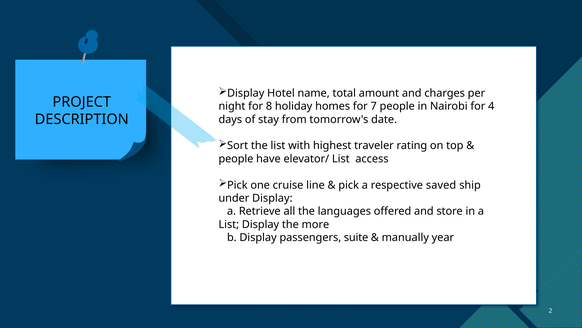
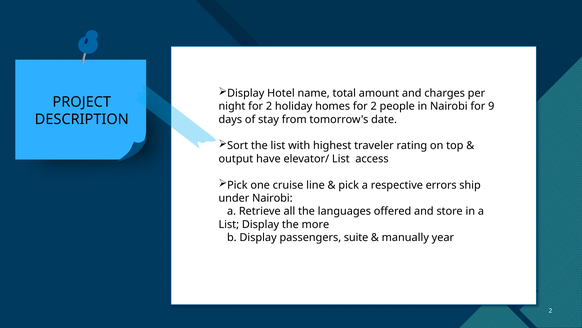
night for 8: 8 -> 2 (269, 106)
homes for 7: 7 -> 2 (374, 106)
4: 4 -> 9 (491, 106)
people: people -> output (236, 159)
saved: saved -> errors (441, 185)
under Display: Display -> Nairobi (272, 198)
